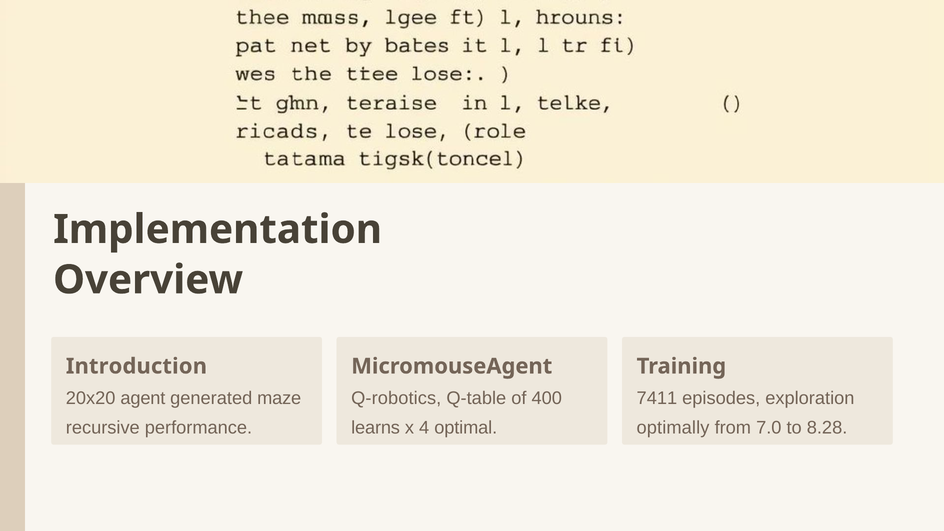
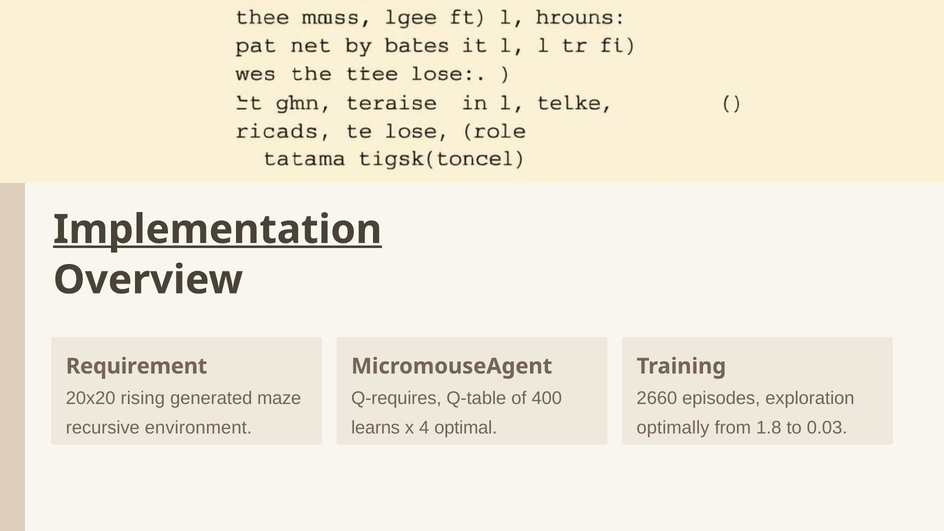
Implementation underline: none -> present (218, 230)
Introduction: Introduction -> Requirement (137, 366)
agent: agent -> rising (143, 398)
Q-robotics: Q-robotics -> Q-requires (396, 398)
7411: 7411 -> 2660 (657, 398)
performance: performance -> environment (198, 428)
7.0: 7.0 -> 1.8 (769, 428)
8.28: 8.28 -> 0.03 (827, 428)
